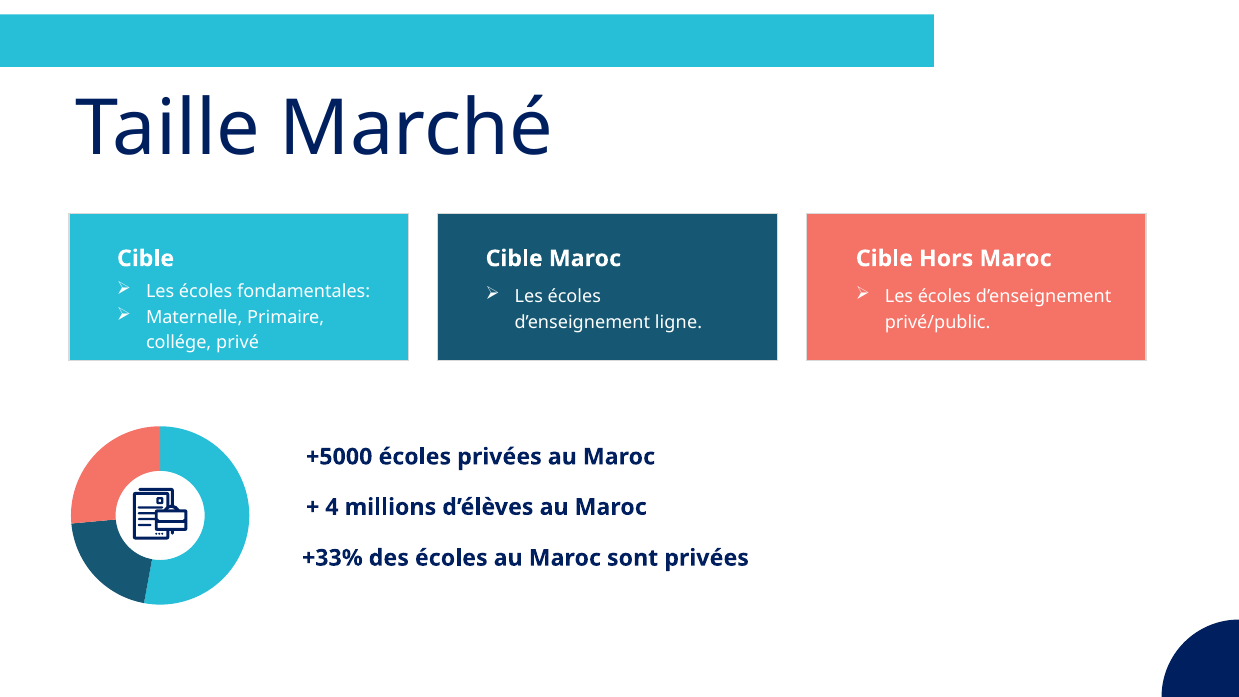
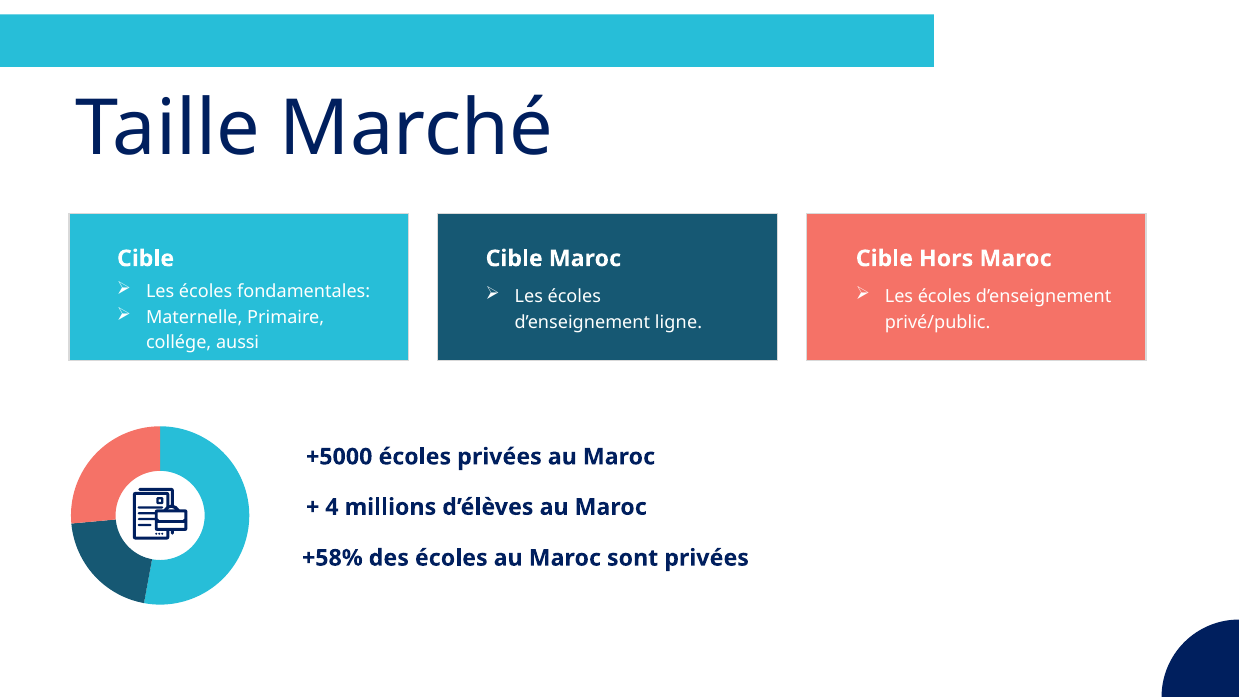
privé: privé -> aussi (238, 343)
+33%: +33% -> +58% (332, 558)
